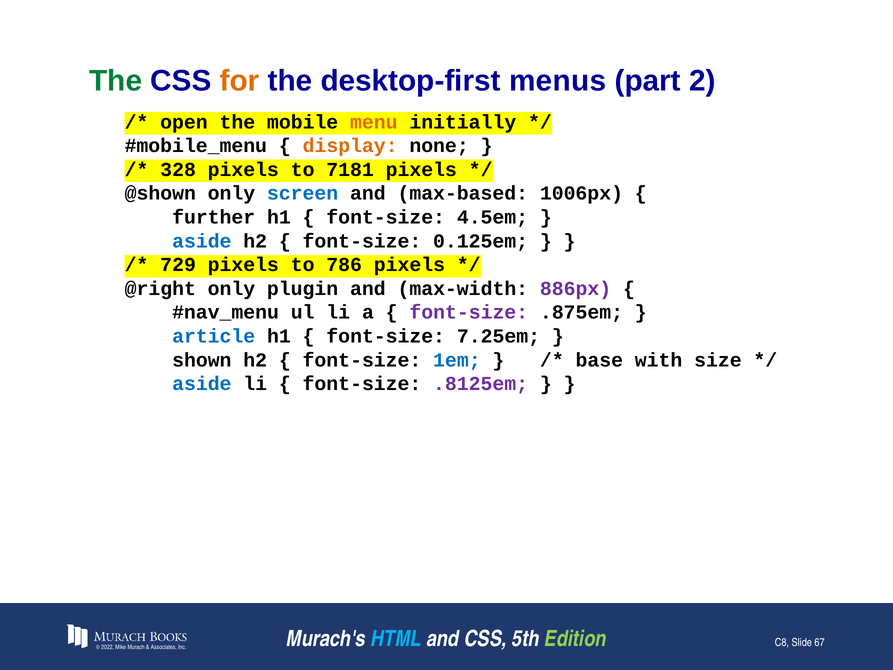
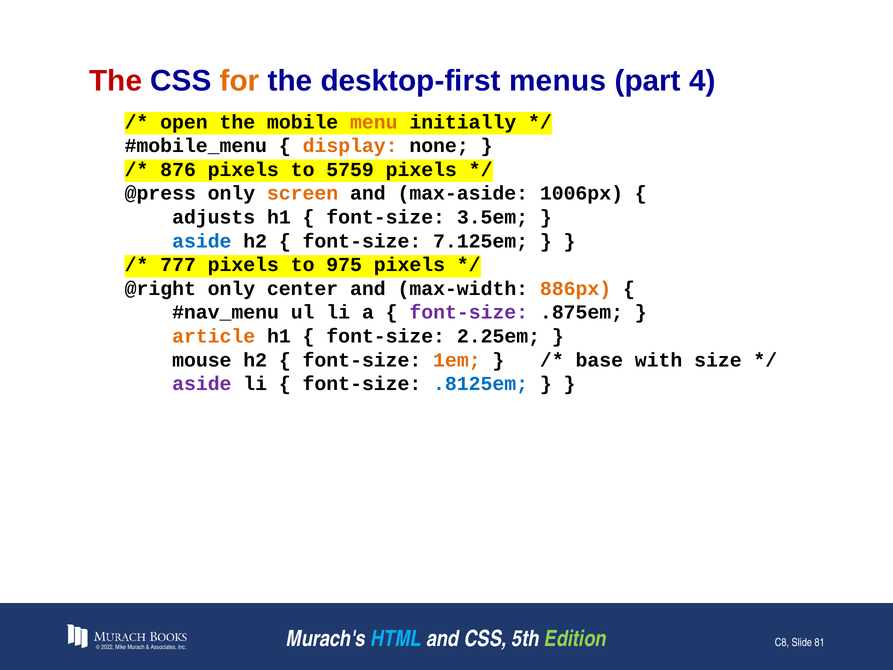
The colour: green -> red (116, 81)
2: 2 -> 4 (702, 81)
328: 328 -> 876 (178, 170)
7181: 7181 -> 5759 (350, 170)
@shown: @shown -> @press (160, 193)
screen colour: blue -> orange (303, 193)
max-based: max-based -> max-aside (463, 193)
further: further -> adjusts (214, 217)
4.5em: 4.5em -> 3.5em (493, 217)
0.125em: 0.125em -> 7.125em (481, 241)
729: 729 -> 777 (178, 265)
786: 786 -> 975 (344, 265)
plugin: plugin -> center (303, 289)
886px colour: purple -> orange (576, 289)
article colour: blue -> orange (214, 336)
7.25em: 7.25em -> 2.25em (498, 336)
shown: shown -> mouse (202, 360)
1em colour: blue -> orange (457, 360)
aside colour: blue -> purple (202, 384)
.8125em colour: purple -> blue (481, 384)
67: 67 -> 81 (820, 643)
